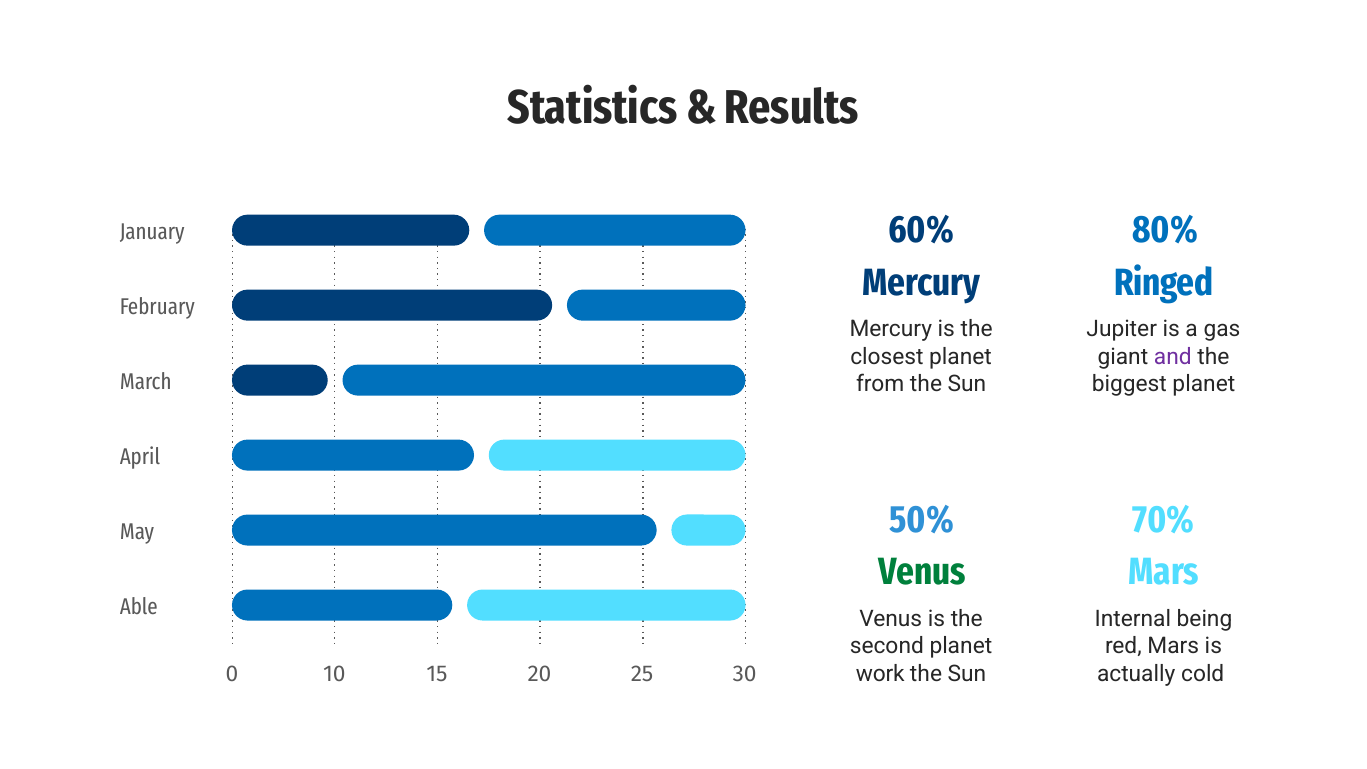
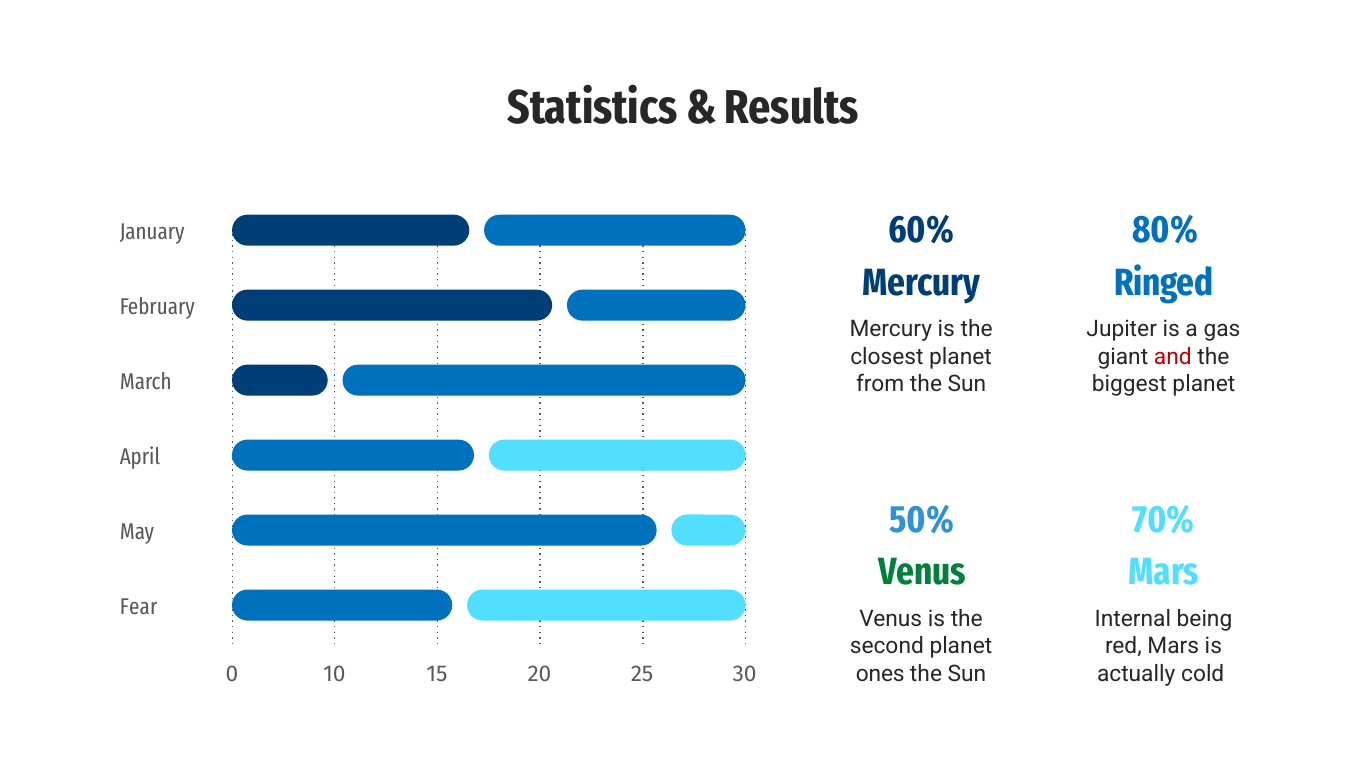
and colour: purple -> red (1173, 357)
Able: Able -> Fear (139, 607)
work: work -> ones (880, 674)
